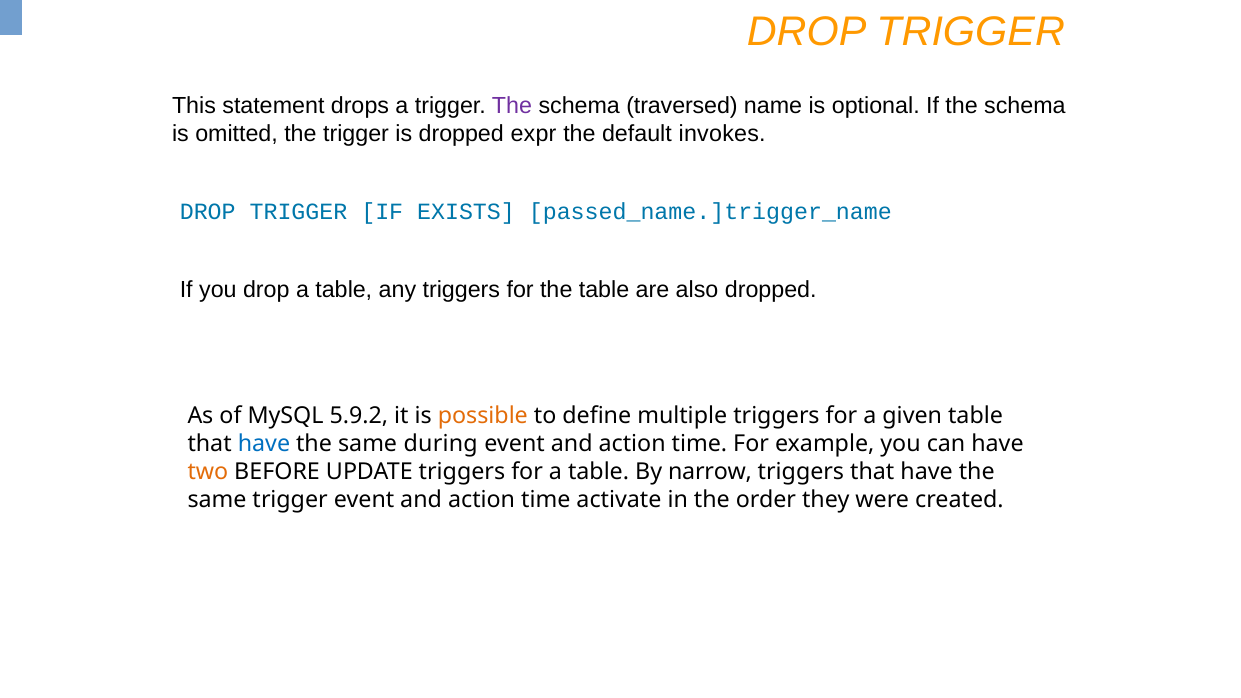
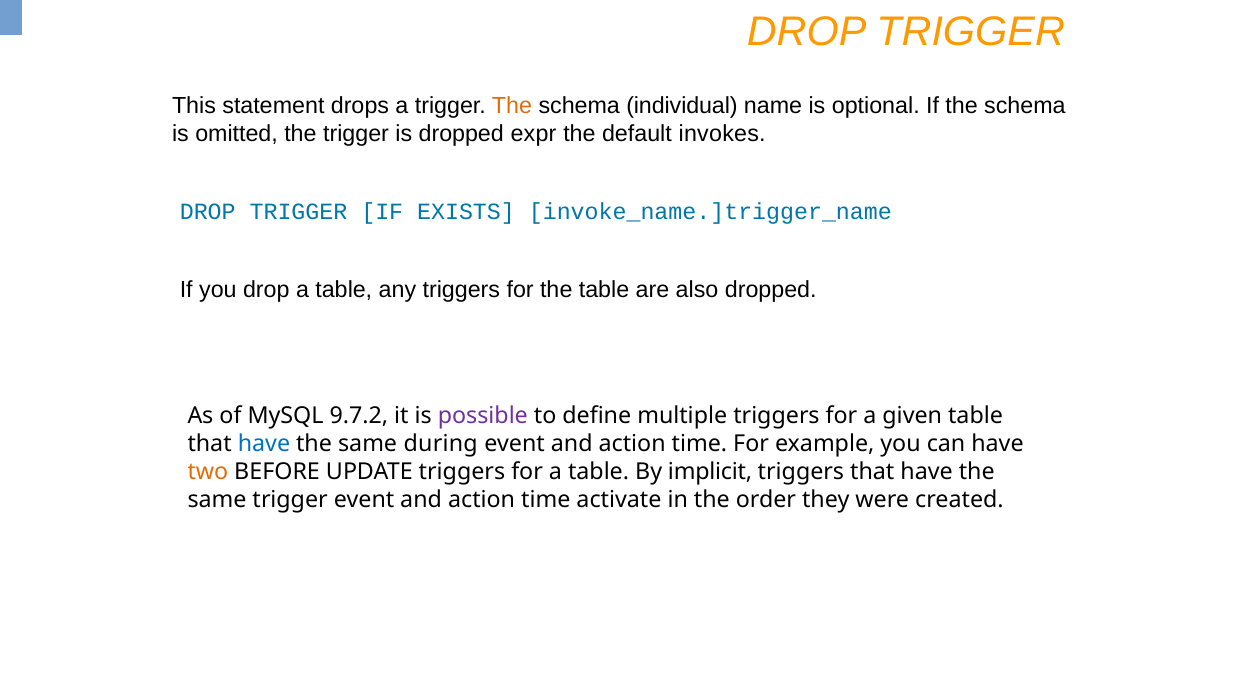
The colour: purple -> orange (512, 105)
traversed: traversed -> individual (682, 105)
passed_name.]trigger_name: passed_name.]trigger_name -> invoke_name.]trigger_name (710, 212)
5.9.2: 5.9.2 -> 9.7.2 (359, 416)
possible colour: orange -> purple (483, 416)
narrow: narrow -> implicit (710, 472)
